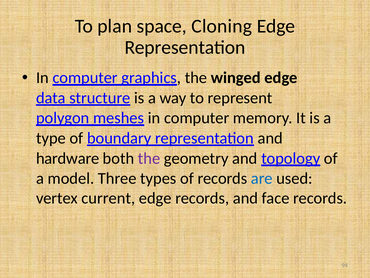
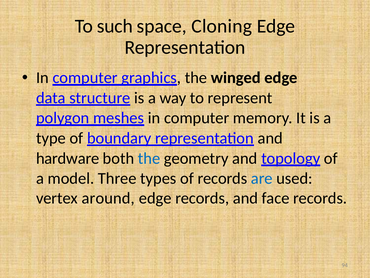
plan: plan -> such (115, 26)
the colour: purple -> blue (149, 158)
current: current -> around (108, 198)
